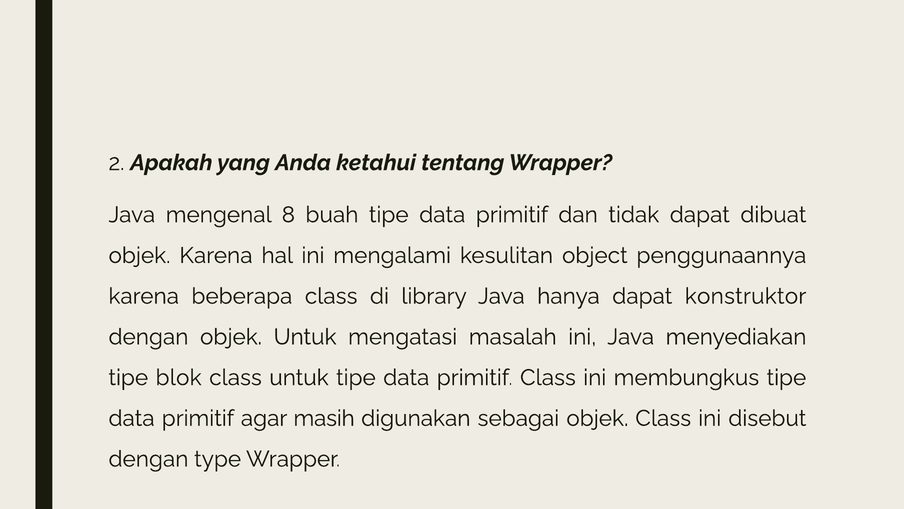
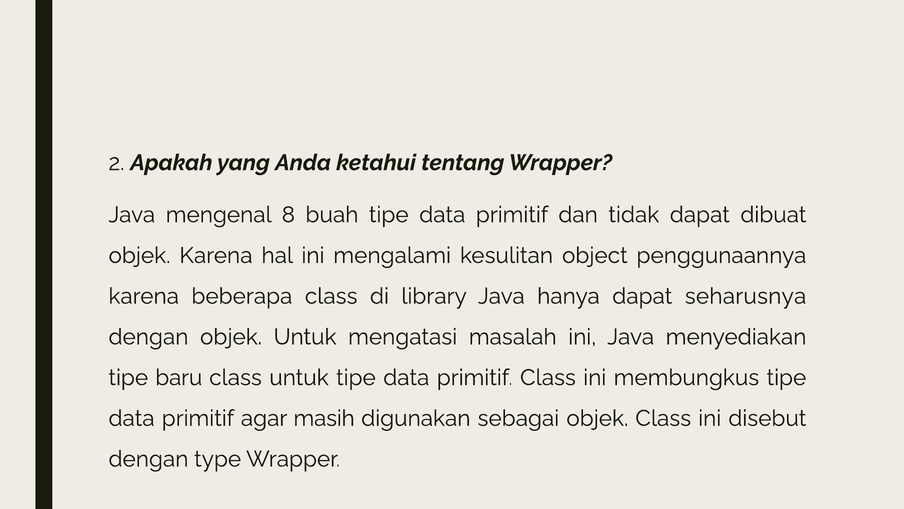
konstruktor: konstruktor -> seharusnya (746, 296)
blok: blok -> baru (179, 377)
